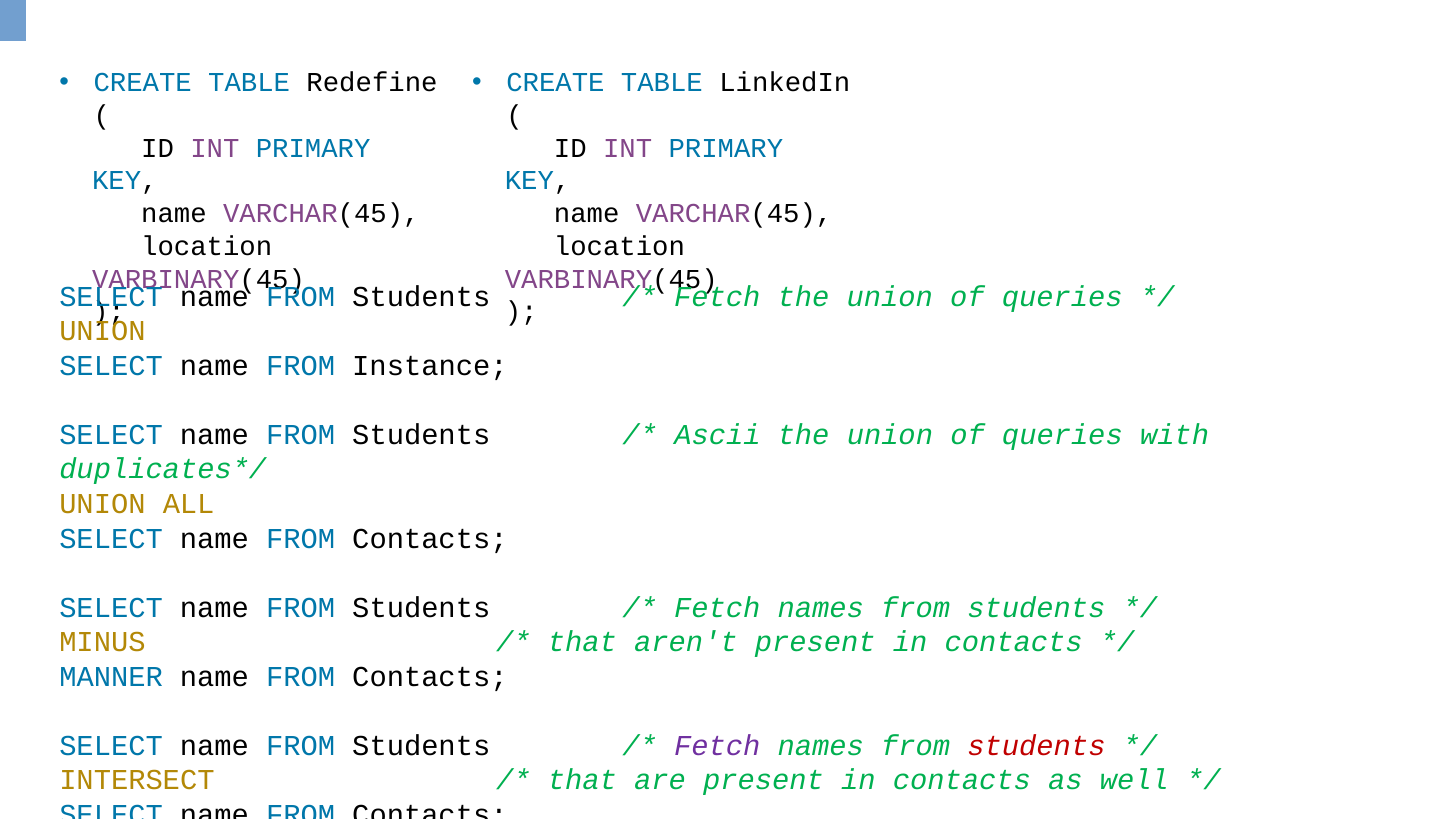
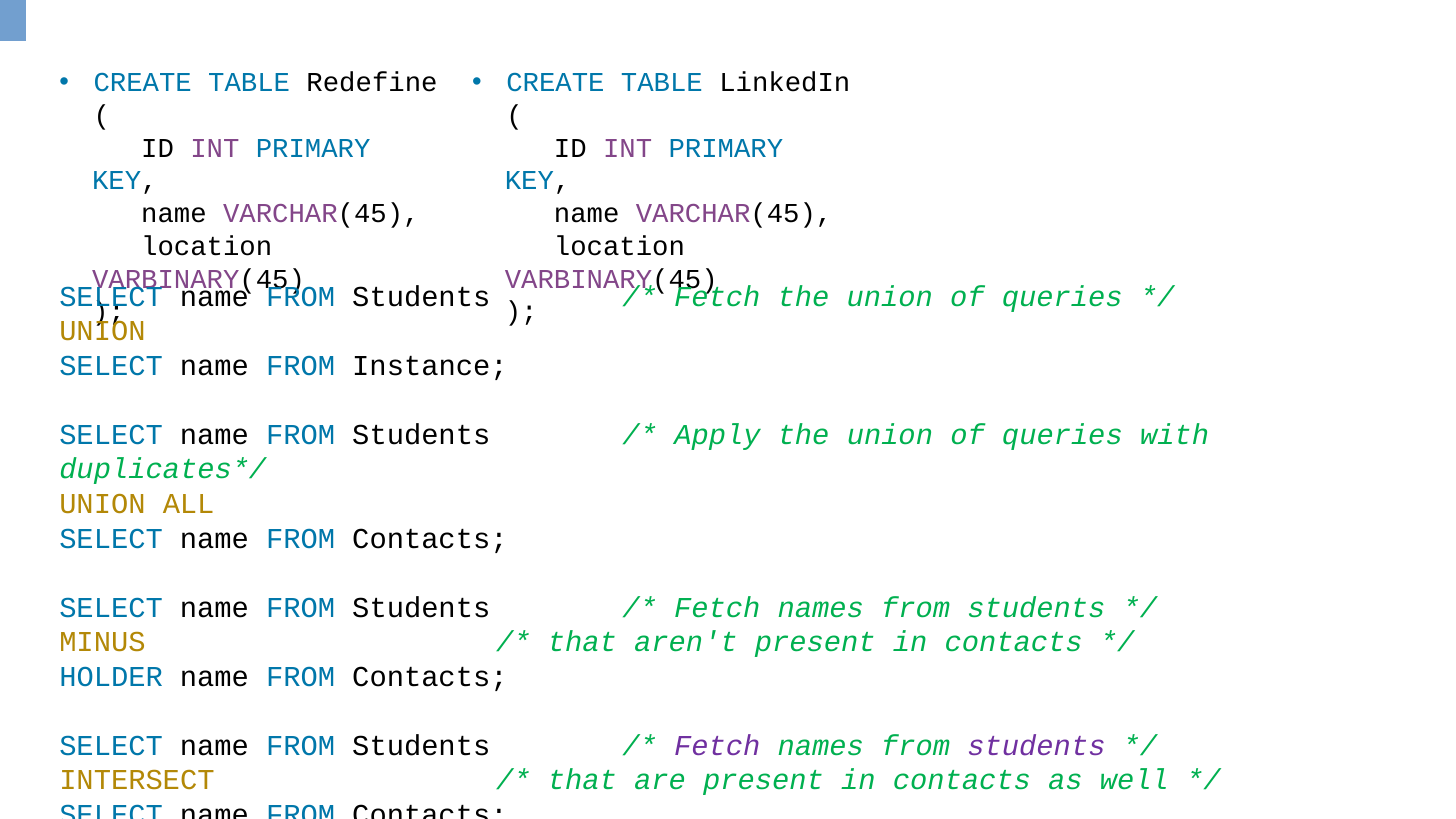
Ascii: Ascii -> Apply (717, 435)
MANNER: MANNER -> HOLDER (111, 677)
students colour: red -> purple (1036, 746)
